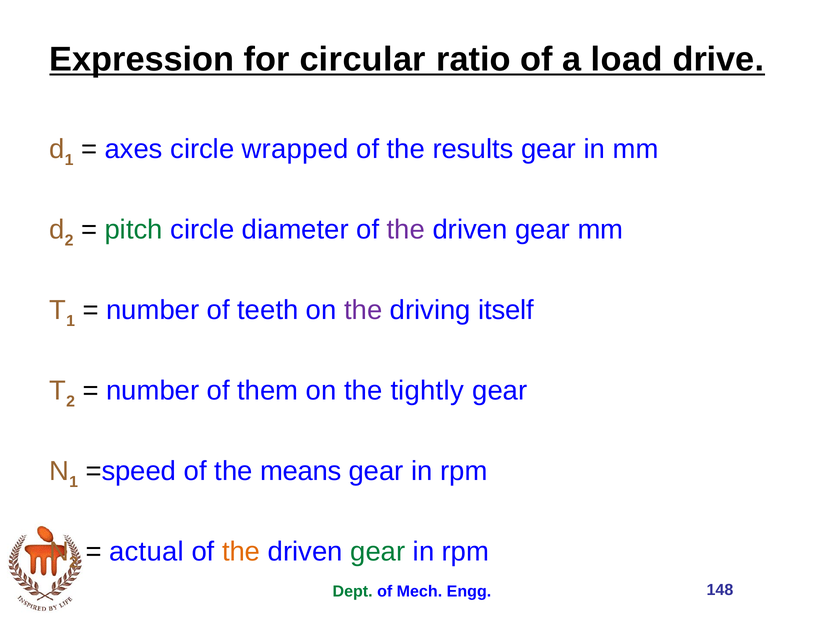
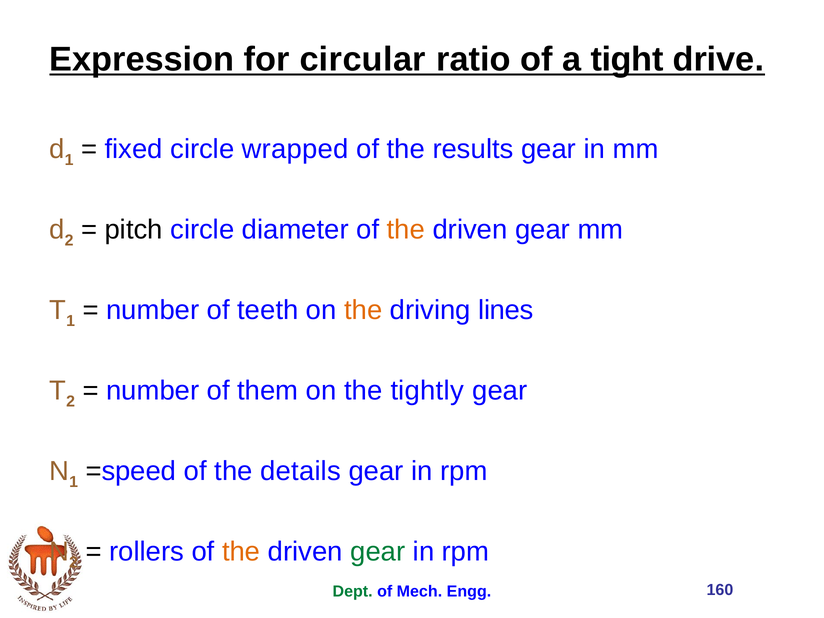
load: load -> tight (627, 59)
axes: axes -> fixed (134, 149)
pitch colour: green -> black (134, 230)
the colour: purple -> orange (406, 230)
the colour: purple -> orange (363, 310)
itself: itself -> lines (506, 310)
means: means -> details (301, 471)
actual: actual -> rollers (147, 552)
148: 148 -> 160 (720, 590)
